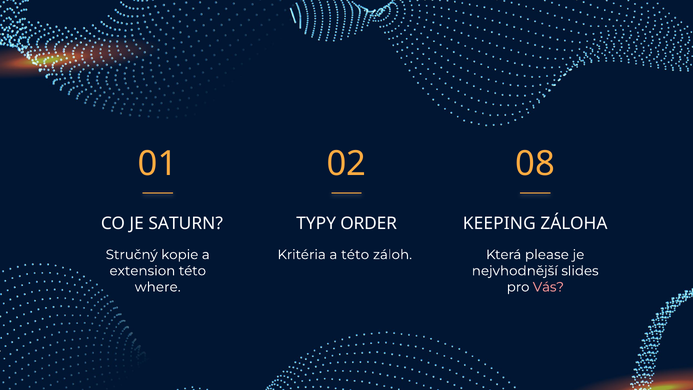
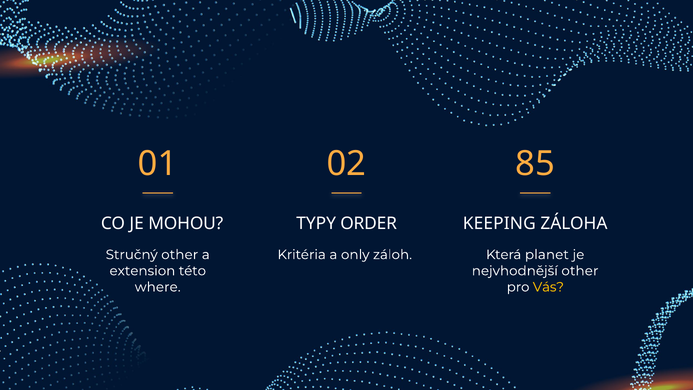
08: 08 -> 85 (535, 164)
SATURN: SATURN -> MOHOU (186, 224)
Stručný kopie: kopie -> other (180, 255)
a této: této -> only (355, 255)
please: please -> planet (547, 255)
nejvhodnější slides: slides -> other (580, 271)
Vás colour: pink -> yellow (548, 287)
